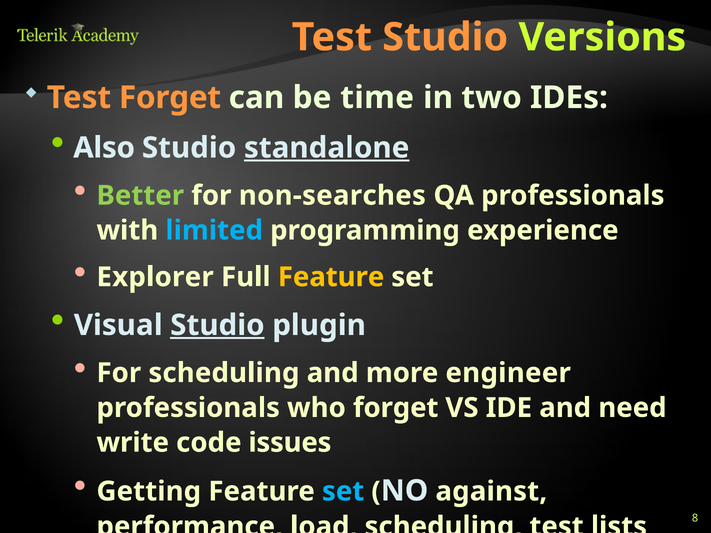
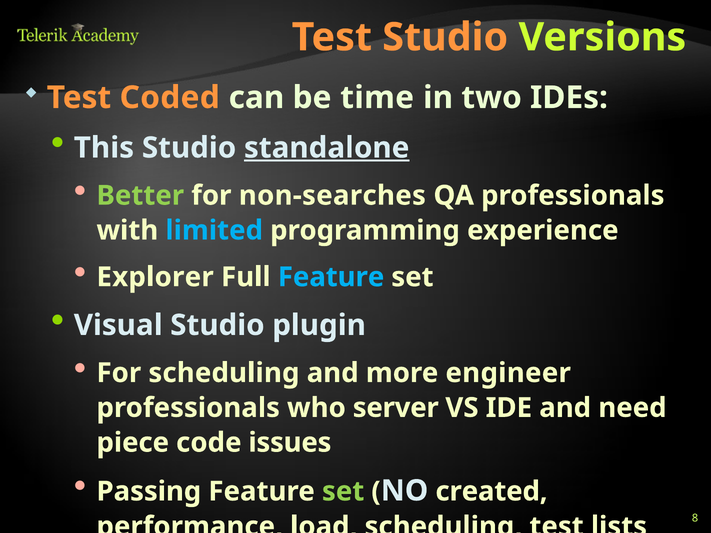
Test Forget: Forget -> Coded (170, 98)
Also: Also -> This (104, 148)
Feature colour: yellow -> light blue (331, 277)
Studio underline: present -> none (217, 325)
who forget: forget -> server (396, 408)
write: write -> piece (133, 443)
Getting: Getting -> Passing (149, 492)
set colour: light blue -> light green (343, 492)
against: against -> created (492, 492)
